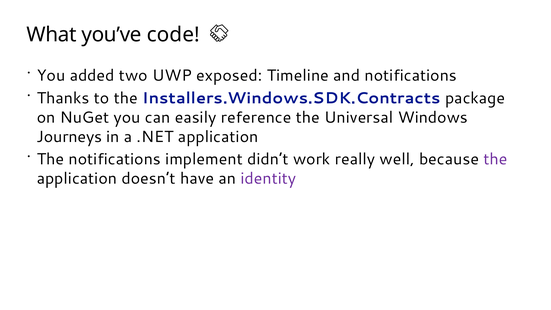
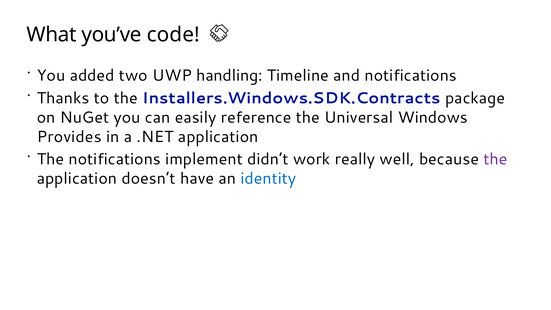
exposed: exposed -> handling (229, 76)
Journeys: Journeys -> Provides (69, 137)
identity colour: purple -> blue (268, 179)
